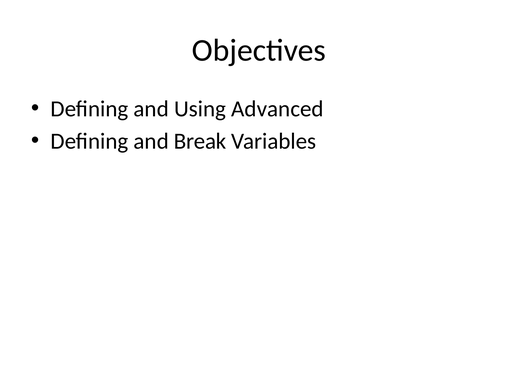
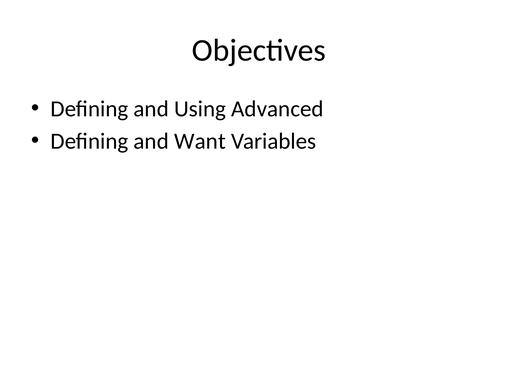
Break: Break -> Want (200, 141)
